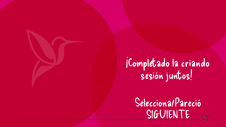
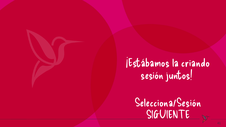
¡Completado: ¡Completado -> ¡Estábamos (148, 63)
Selecciona/Pareció: Selecciona/Pareció -> Selecciona/Sesión (168, 103)
